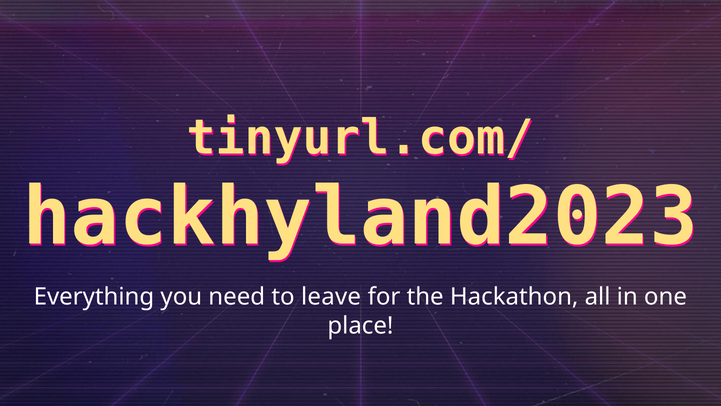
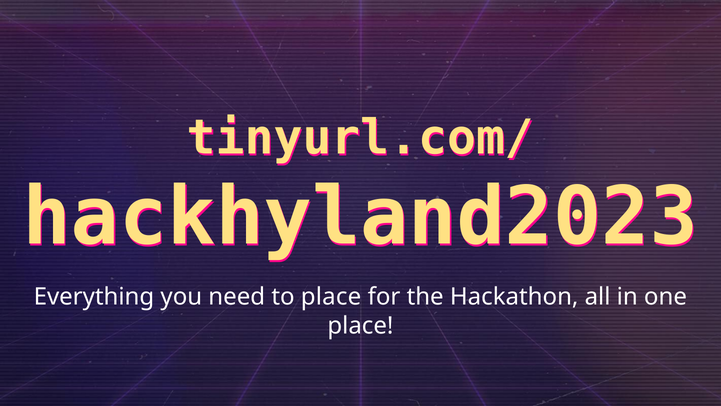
to leave: leave -> place (331, 296)
